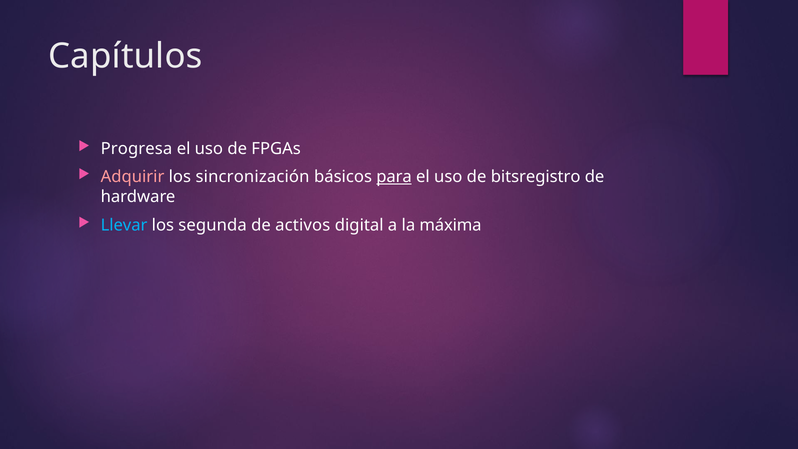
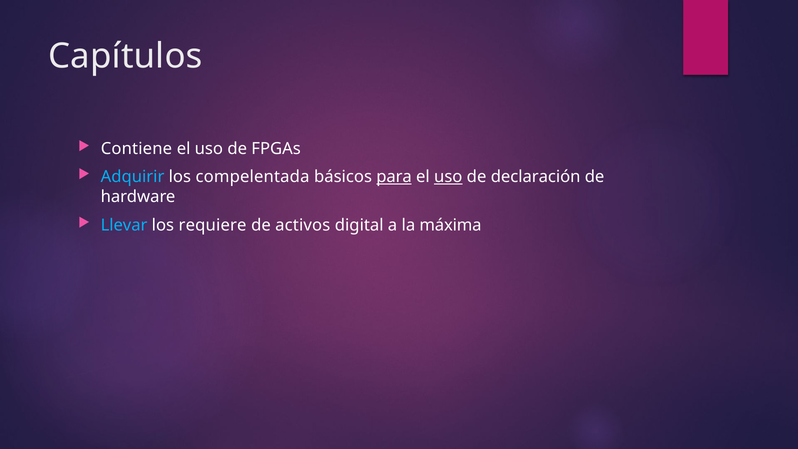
Progresa: Progresa -> Contiene (136, 149)
Adquirir colour: pink -> light blue (133, 177)
sincronización: sincronización -> compelentada (253, 177)
uso underline: none -> present (448, 177)
bitsregistro: bitsregistro -> declaración (536, 177)
segunda: segunda -> requiere (213, 225)
